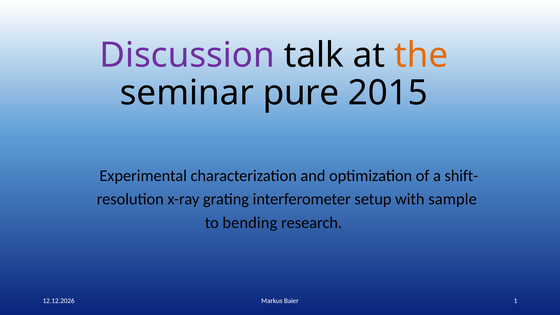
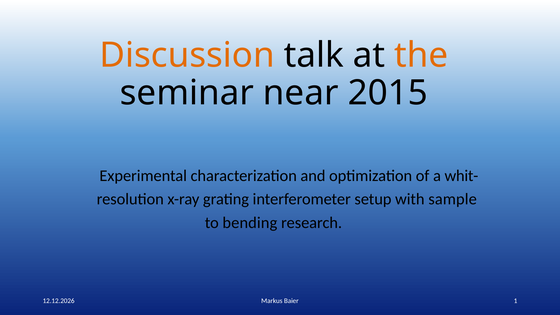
Discussion colour: purple -> orange (187, 55)
pure: pure -> near (301, 93)
shift-: shift- -> whit- (461, 176)
